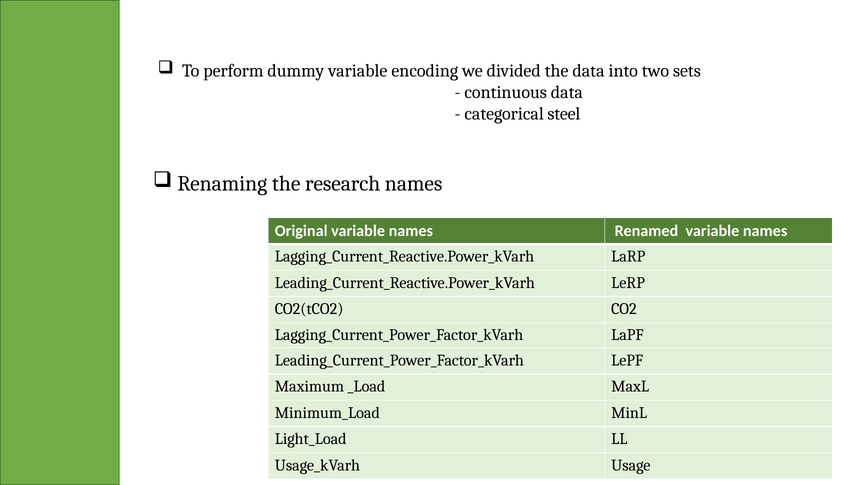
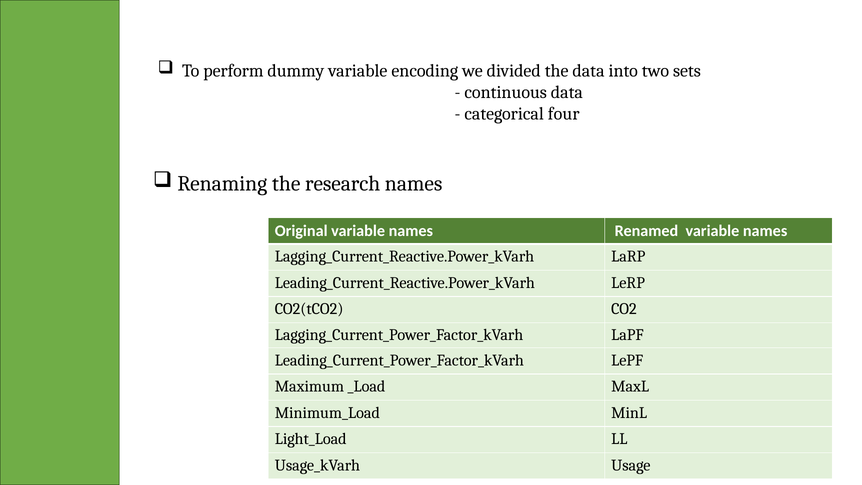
steel: steel -> four (564, 114)
